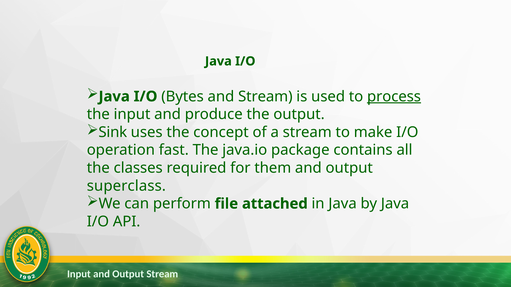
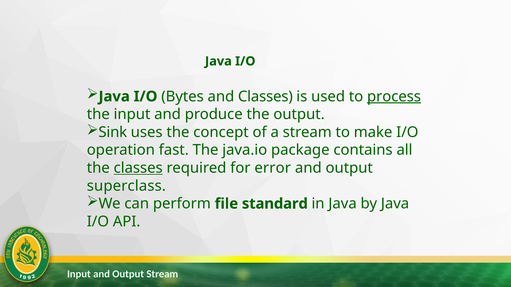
and Stream: Stream -> Classes (265, 97)
classes underline: none -> present (138, 168)
them: them -> error (273, 168)
attached: attached -> standard (275, 204)
